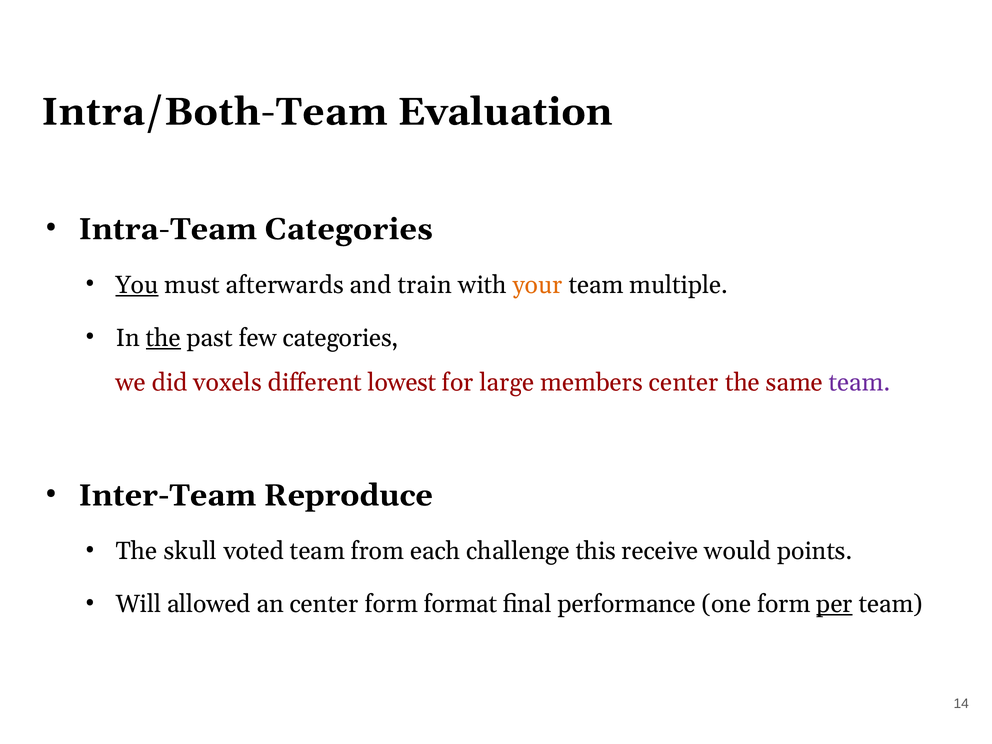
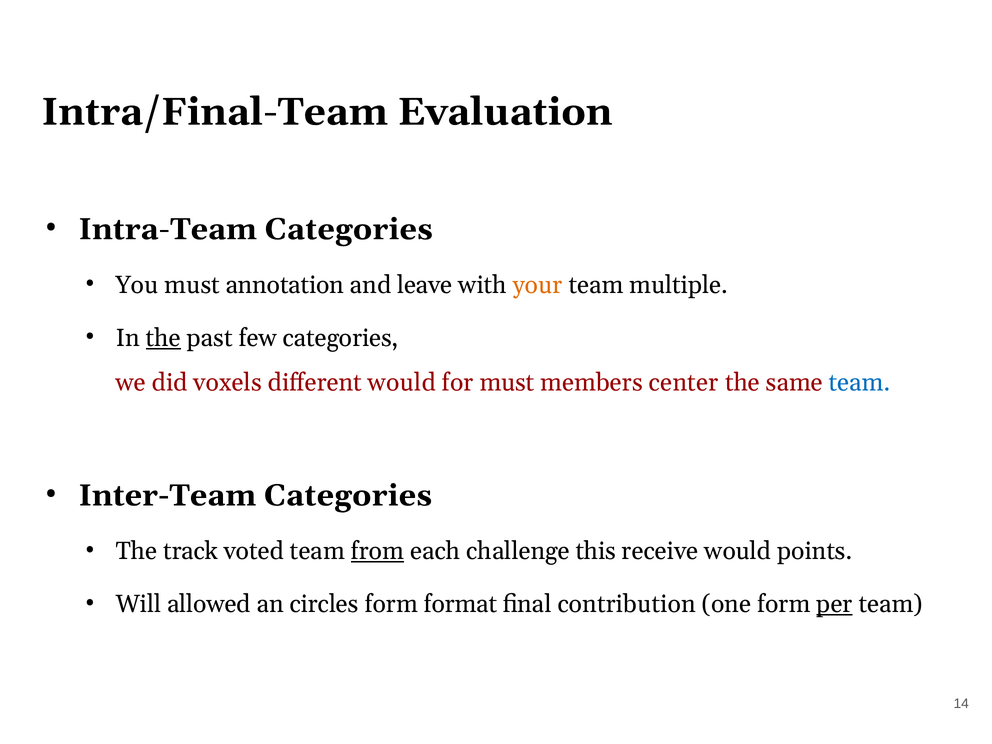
Intra/Both-Team: Intra/Both-Team -> Intra/Final-Team (215, 112)
You underline: present -> none (137, 285)
afterwards: afterwards -> annotation (285, 285)
train: train -> leave (425, 285)
different lowest: lowest -> would (402, 383)
for large: large -> must (507, 383)
team colour: purple -> blue (860, 383)
Inter-Team Reproduce: Reproduce -> Categories (348, 495)
skull: skull -> track (191, 551)
from underline: none -> present (377, 551)
an center: center -> circles (324, 604)
performance: performance -> contribution (627, 604)
